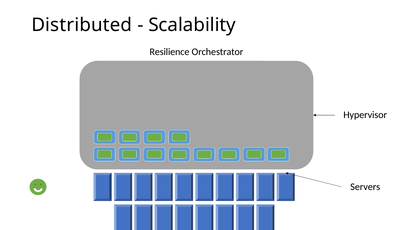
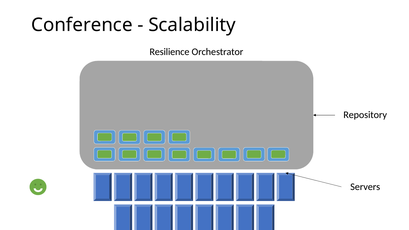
Distributed: Distributed -> Conference (82, 25)
Hypervisor: Hypervisor -> Repository (365, 115)
